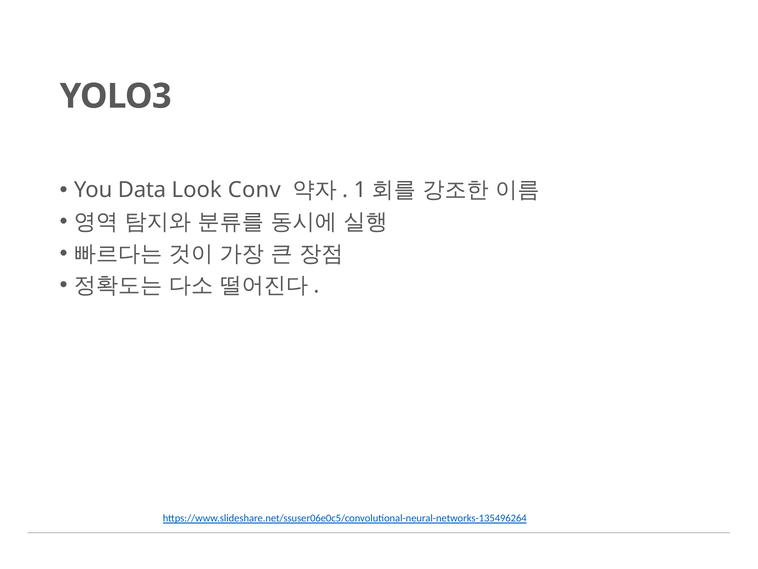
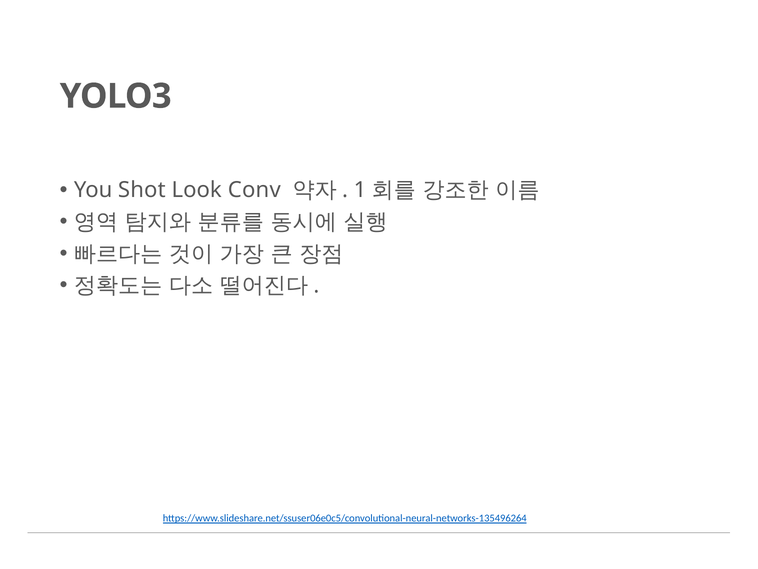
Data: Data -> Shot (142, 190)
